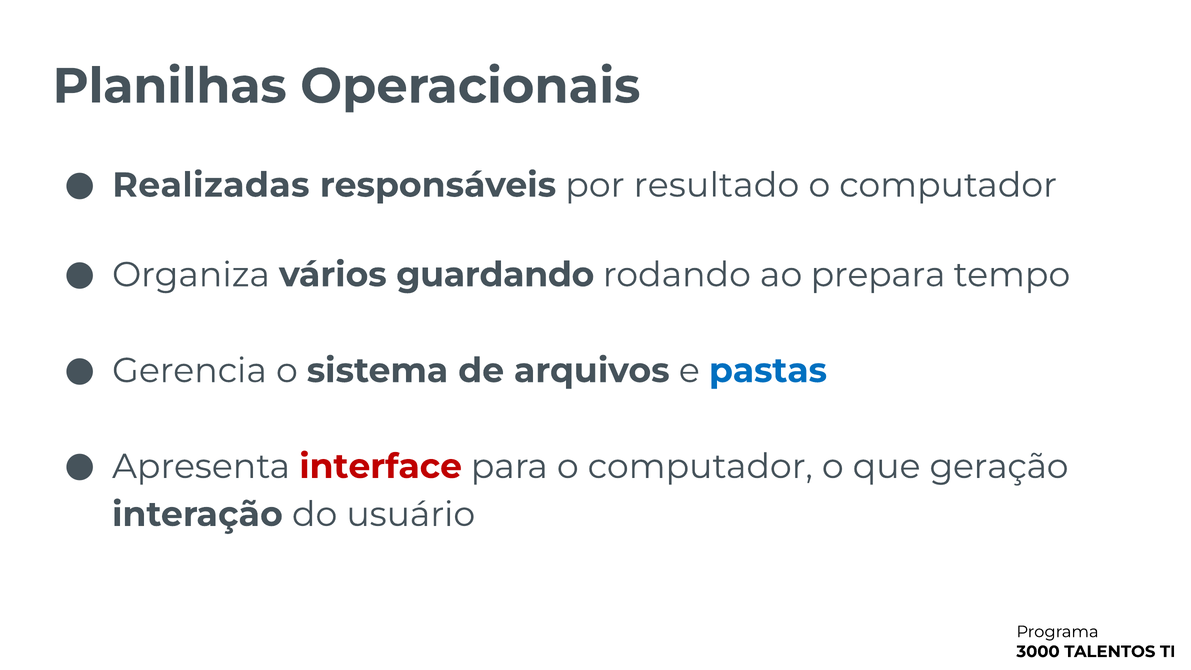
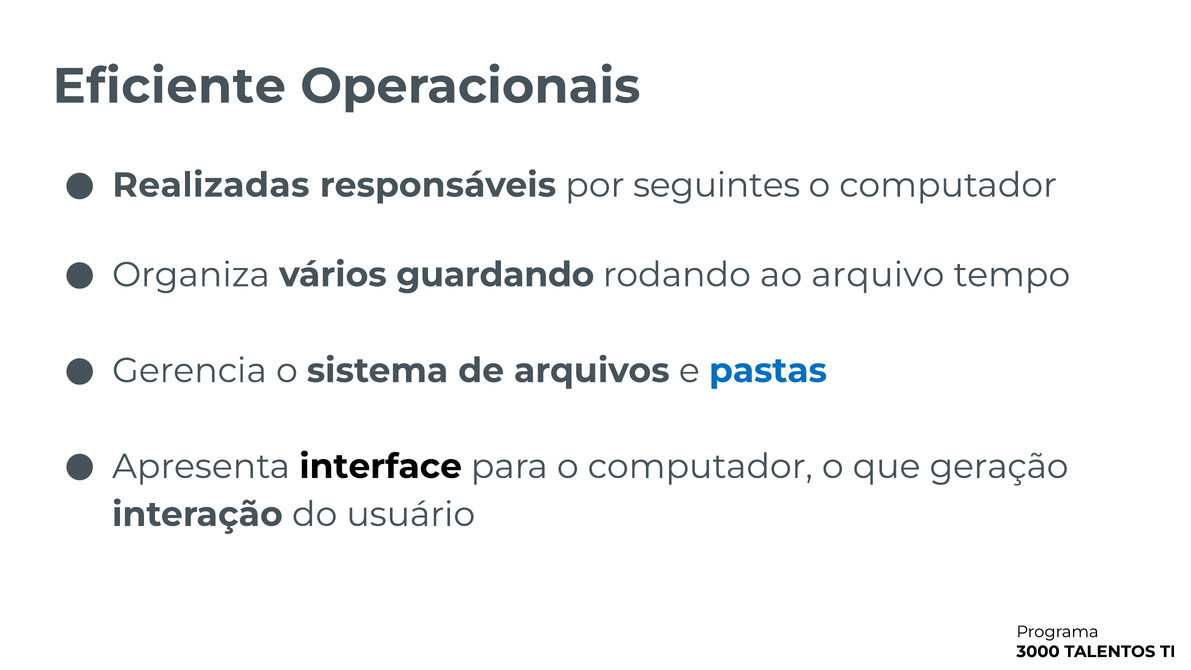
Planilhas: Planilhas -> Eficiente (169, 86)
resultado: resultado -> seguintes (717, 185)
prepara: prepara -> arquivo (878, 275)
interface colour: red -> black (381, 466)
